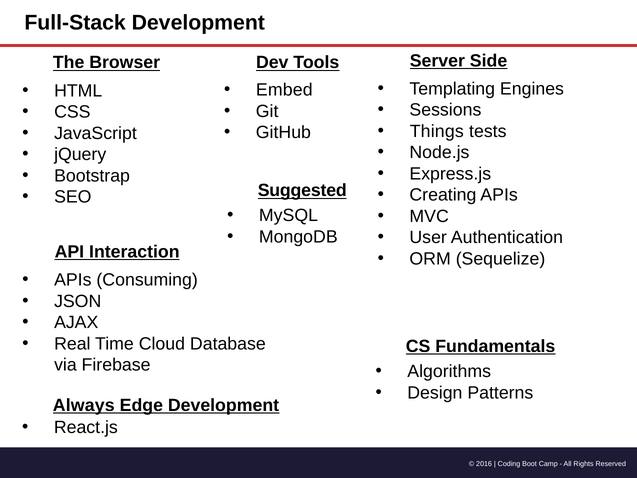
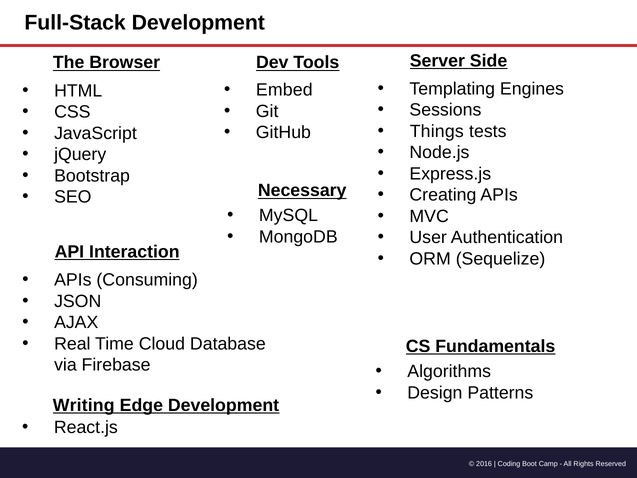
Suggested: Suggested -> Necessary (302, 190)
Always: Always -> Writing (84, 405)
